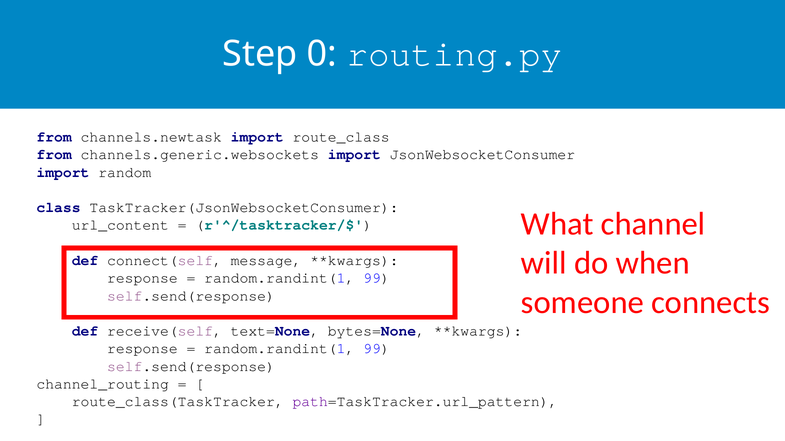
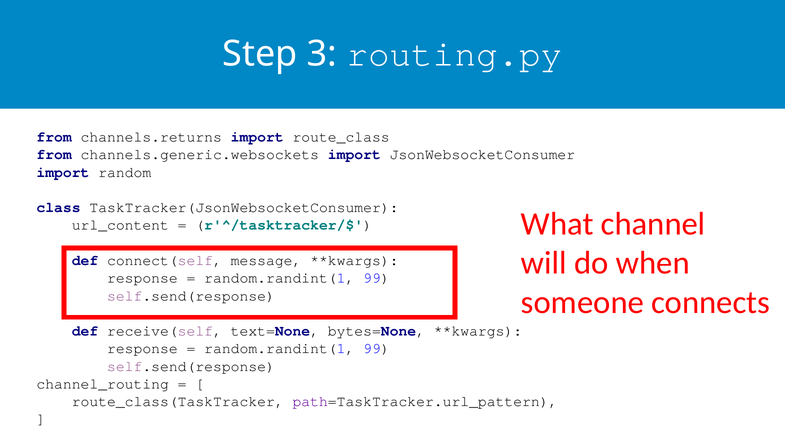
0: 0 -> 3 (322, 54)
channels.newtask: channels.newtask -> channels.returns (151, 137)
